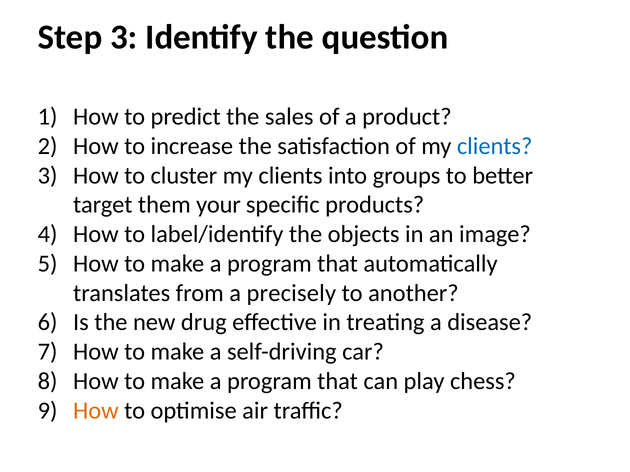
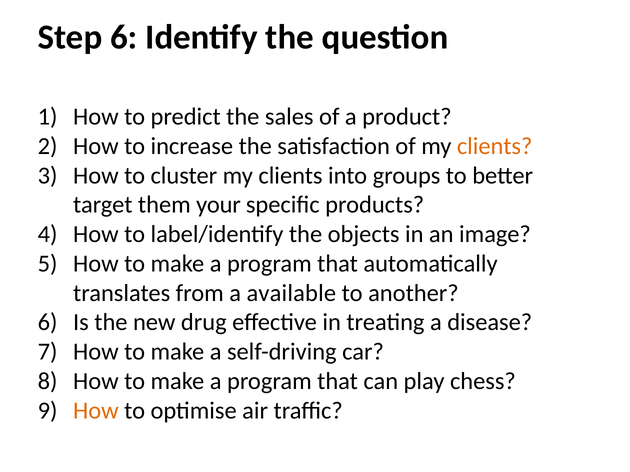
Step 3: 3 -> 6 (124, 37)
clients colour: blue -> orange (495, 146)
precisely: precisely -> available (291, 293)
